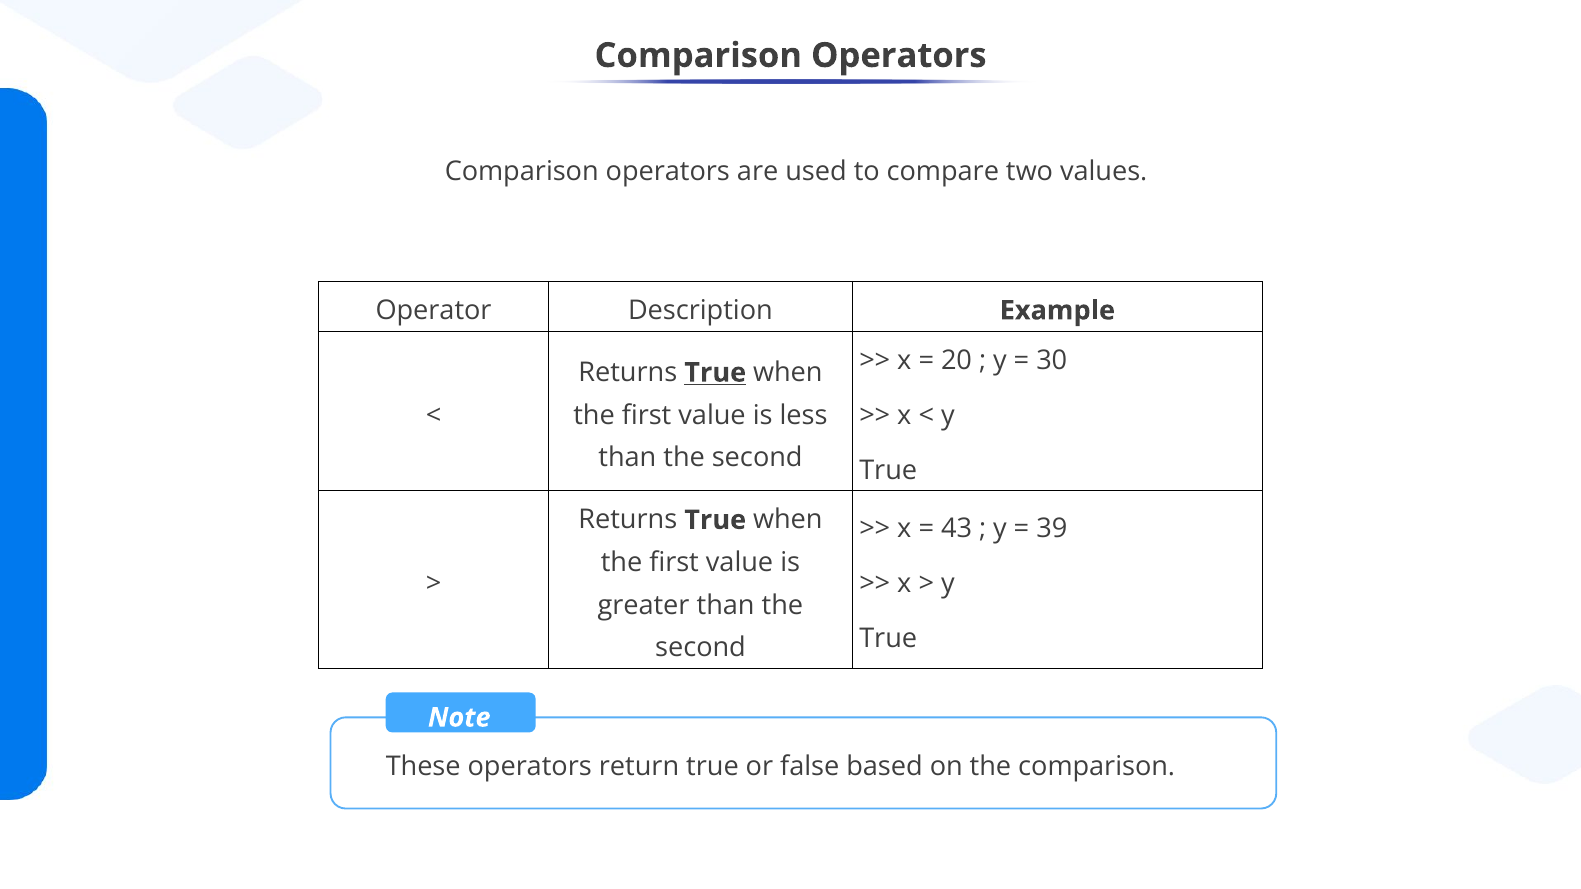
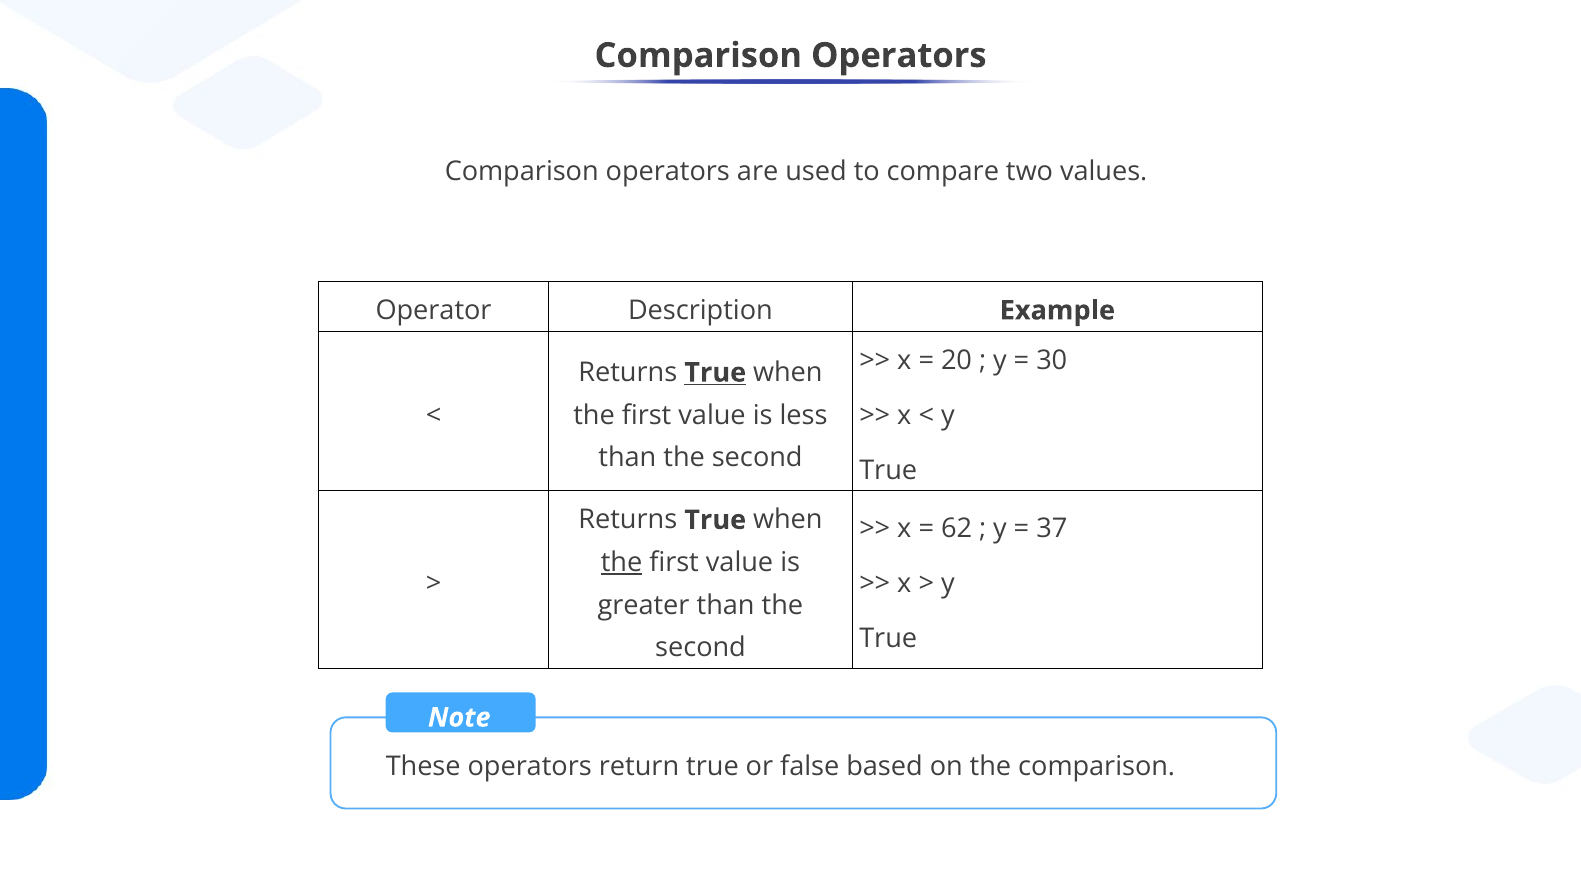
43: 43 -> 62 (957, 529)
39: 39 -> 37 (1052, 529)
the underline: none -> present (622, 563)
